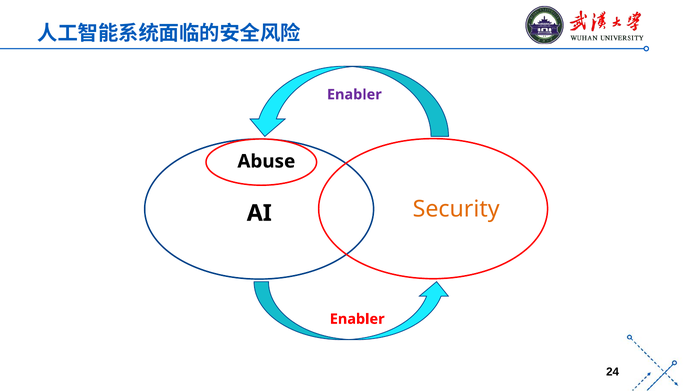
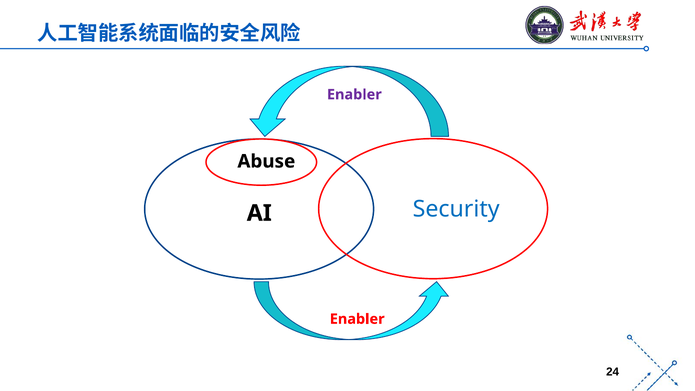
Security colour: orange -> blue (456, 209)
